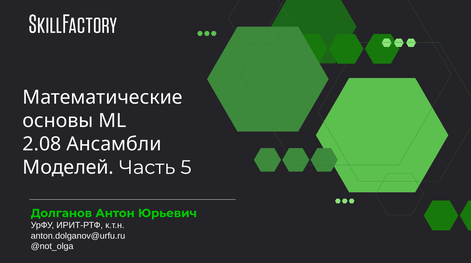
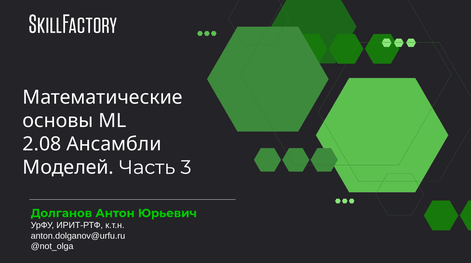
5: 5 -> 3 (186, 168)
